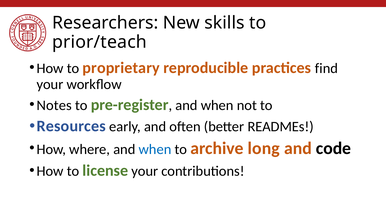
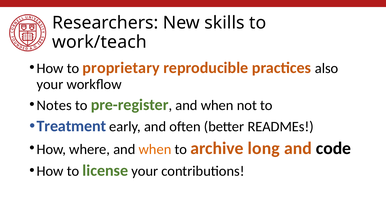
prior/teach: prior/teach -> work/teach (100, 42)
find: find -> also (327, 68)
Resources: Resources -> Treatment (71, 126)
when colour: blue -> orange (155, 150)
